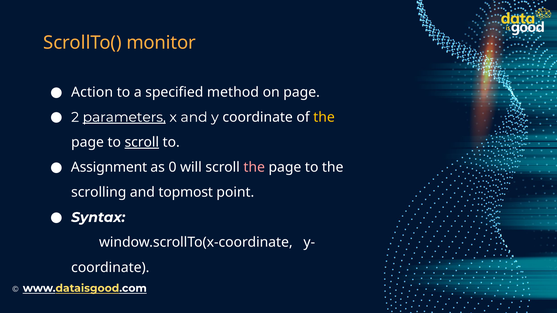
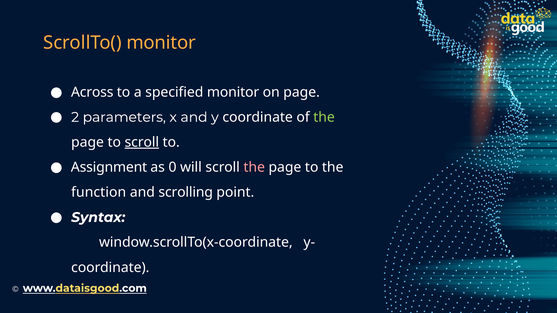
Action: Action -> Across (92, 92)
specified method: method -> monitor (233, 92)
parameters underline: present -> none (124, 117)
the colour: yellow -> light green (324, 117)
scrolling: scrolling -> function (99, 193)
topmost: topmost -> scrolling (186, 193)
